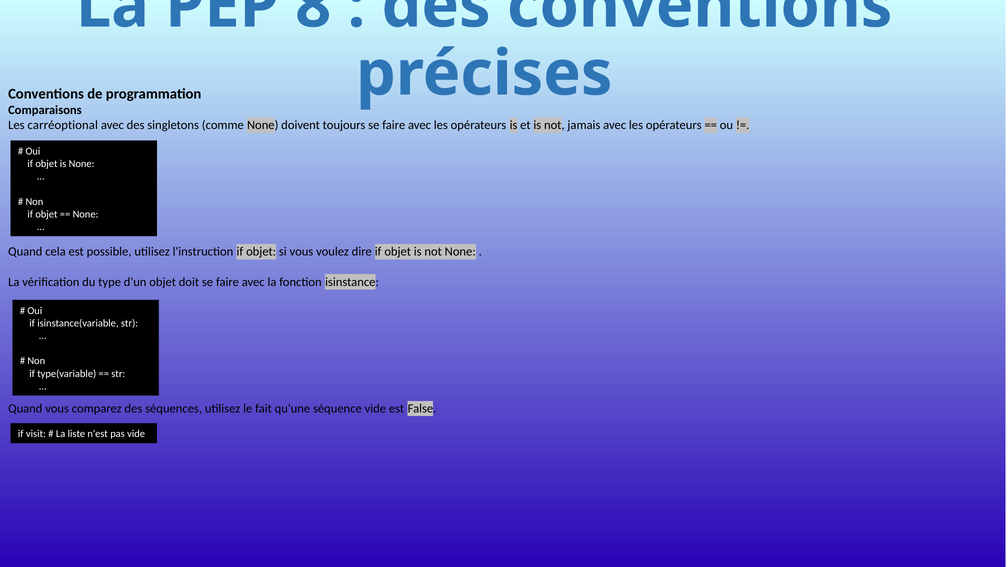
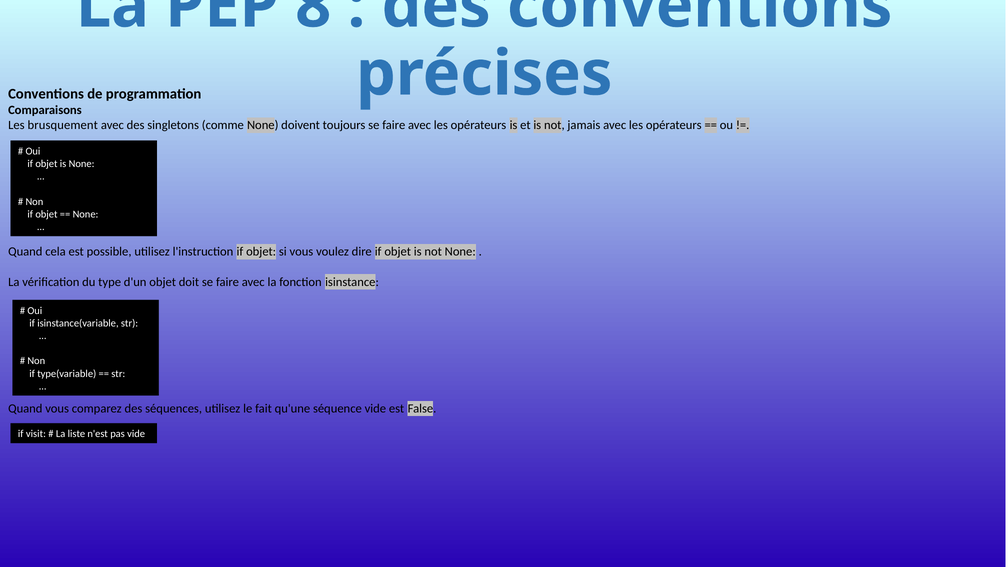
carréoptional: carréoptional -> brusquement (63, 125)
